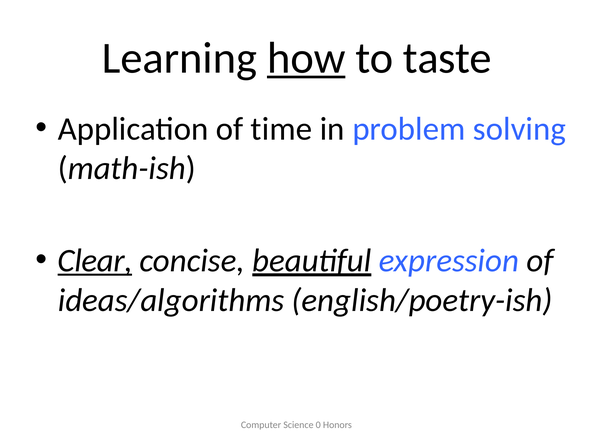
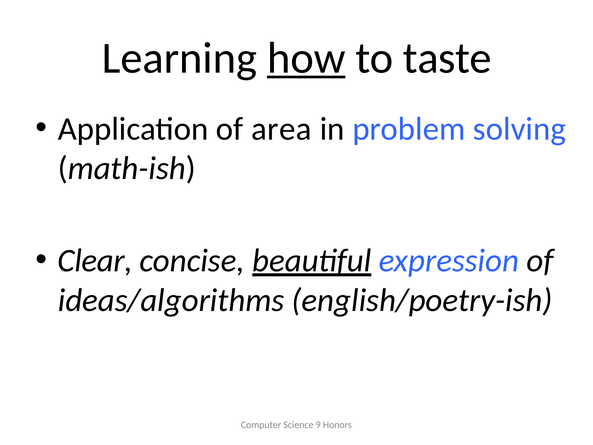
time: time -> area (281, 129)
Clear underline: present -> none (95, 260)
0: 0 -> 9 (318, 425)
